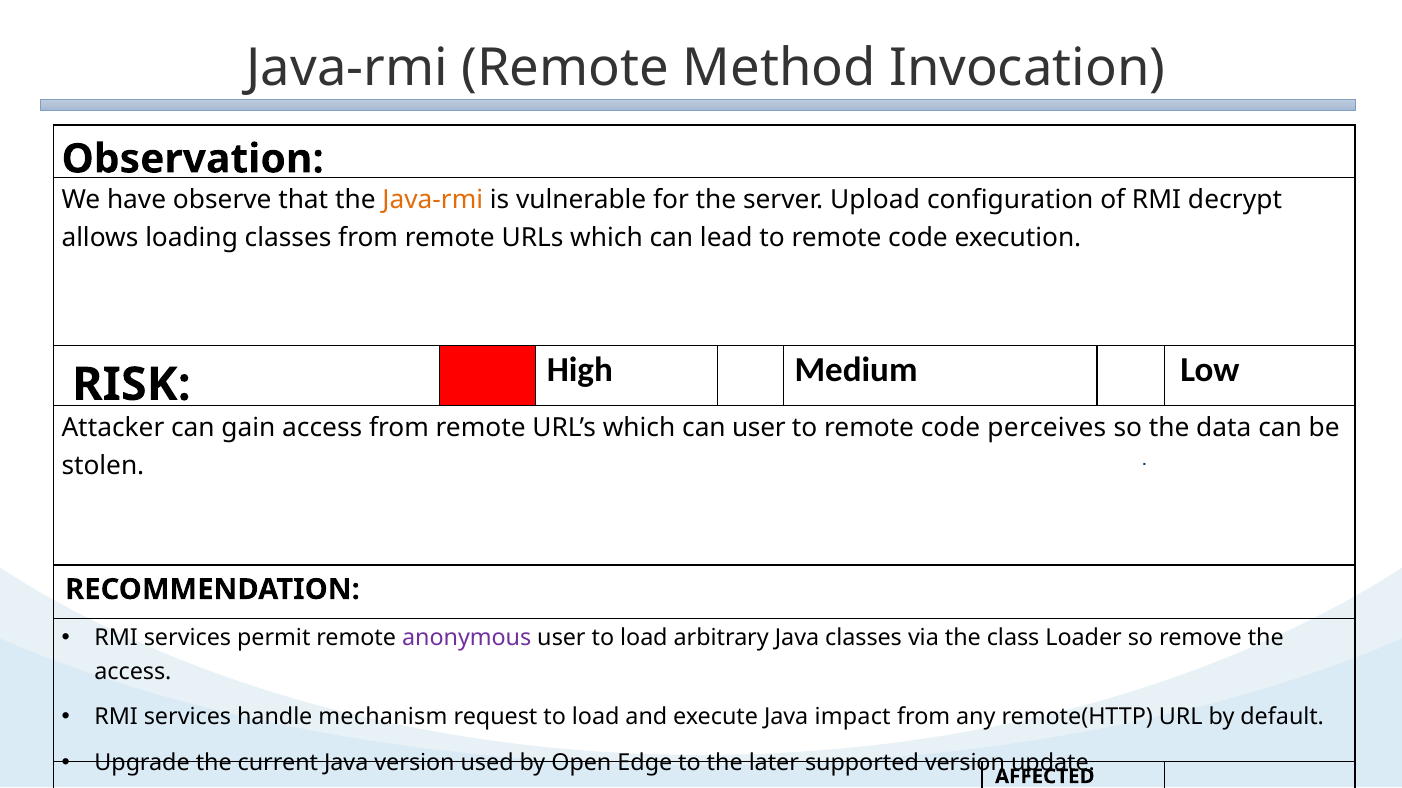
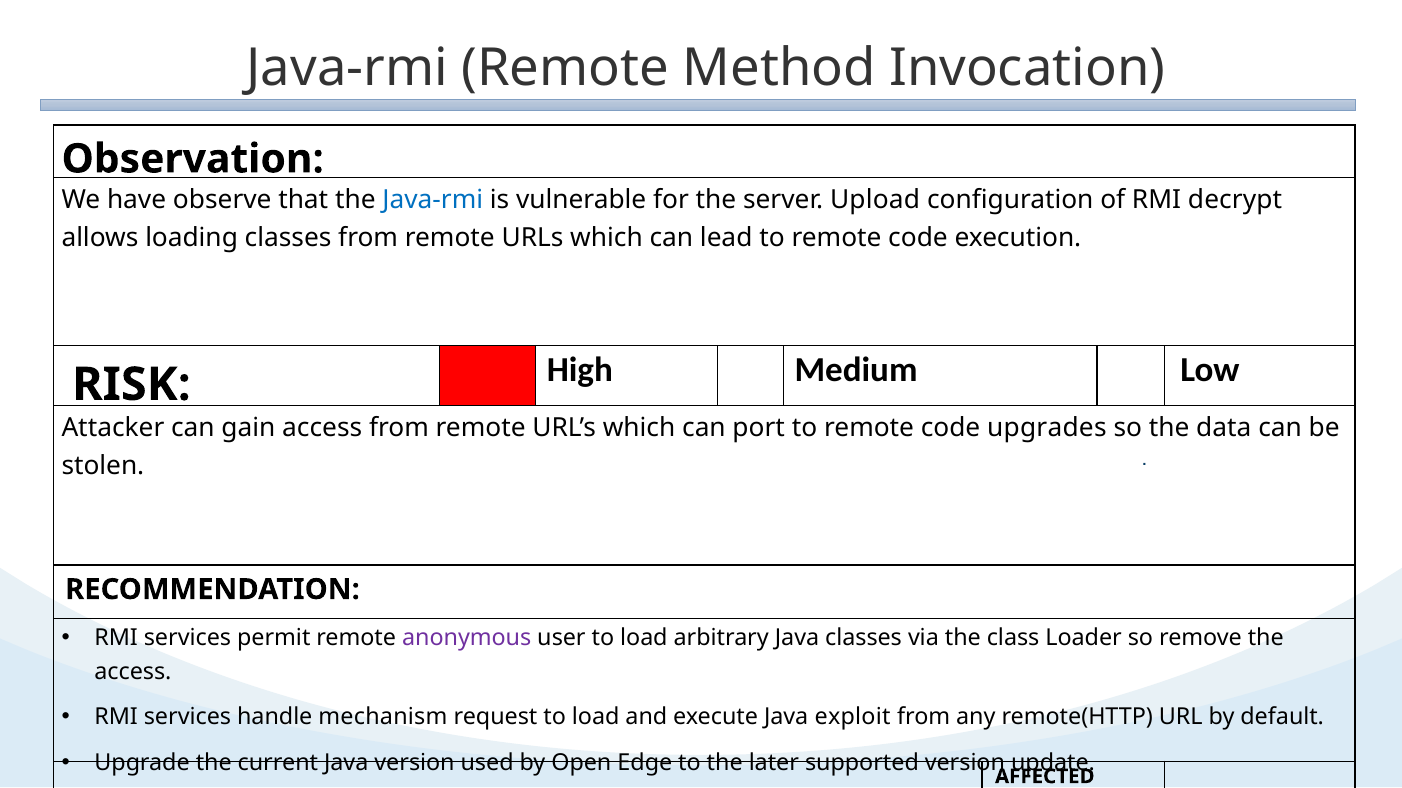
Java-rmi colour: orange -> blue (433, 200)
can user: user -> port (759, 428)
perceives: perceives -> upgrades (1047, 428)
impact: impact -> exploit (853, 717)
